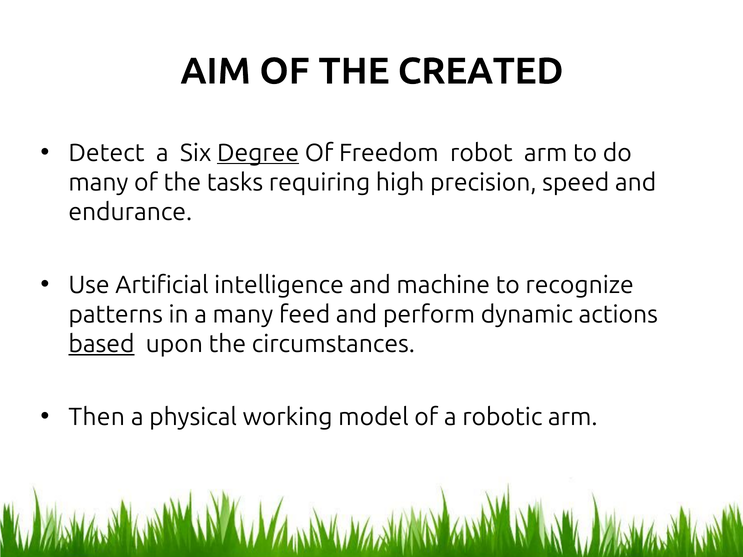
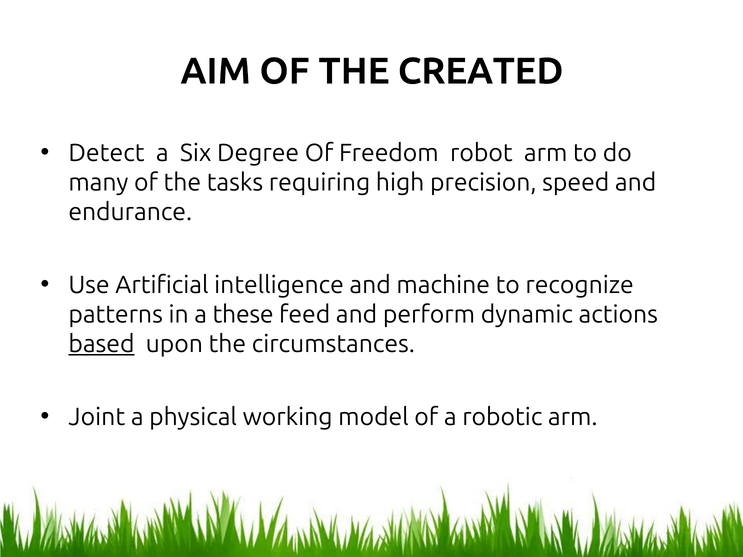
Degree underline: present -> none (258, 153)
a many: many -> these (243, 315)
Then: Then -> Joint (97, 417)
